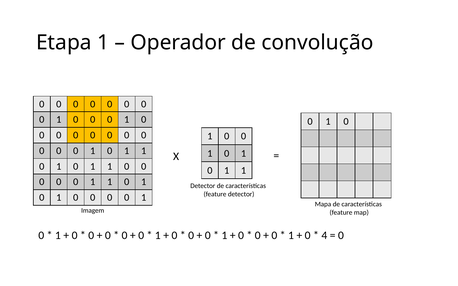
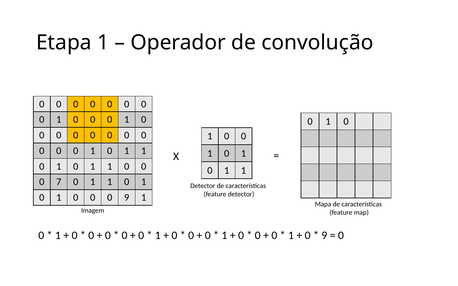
0: 0 -> 7 (59, 182)
0: 0 -> 9 (127, 198)
4: 4 -> 9 (324, 236)
